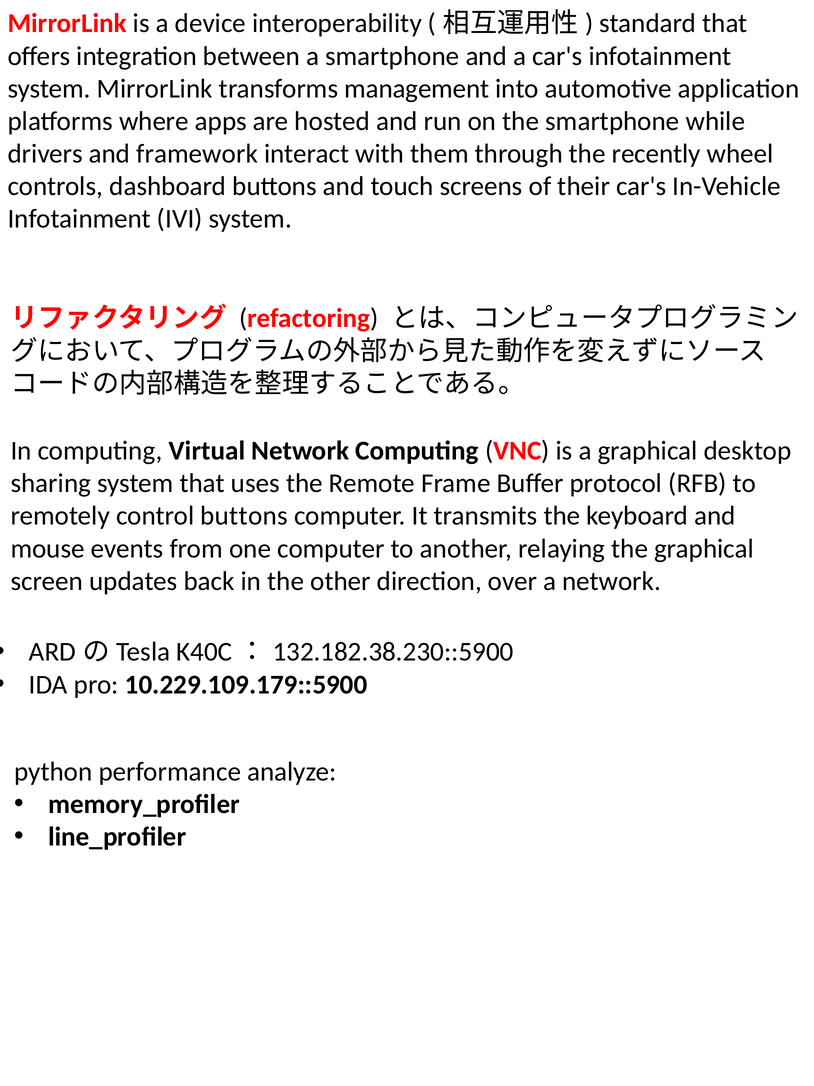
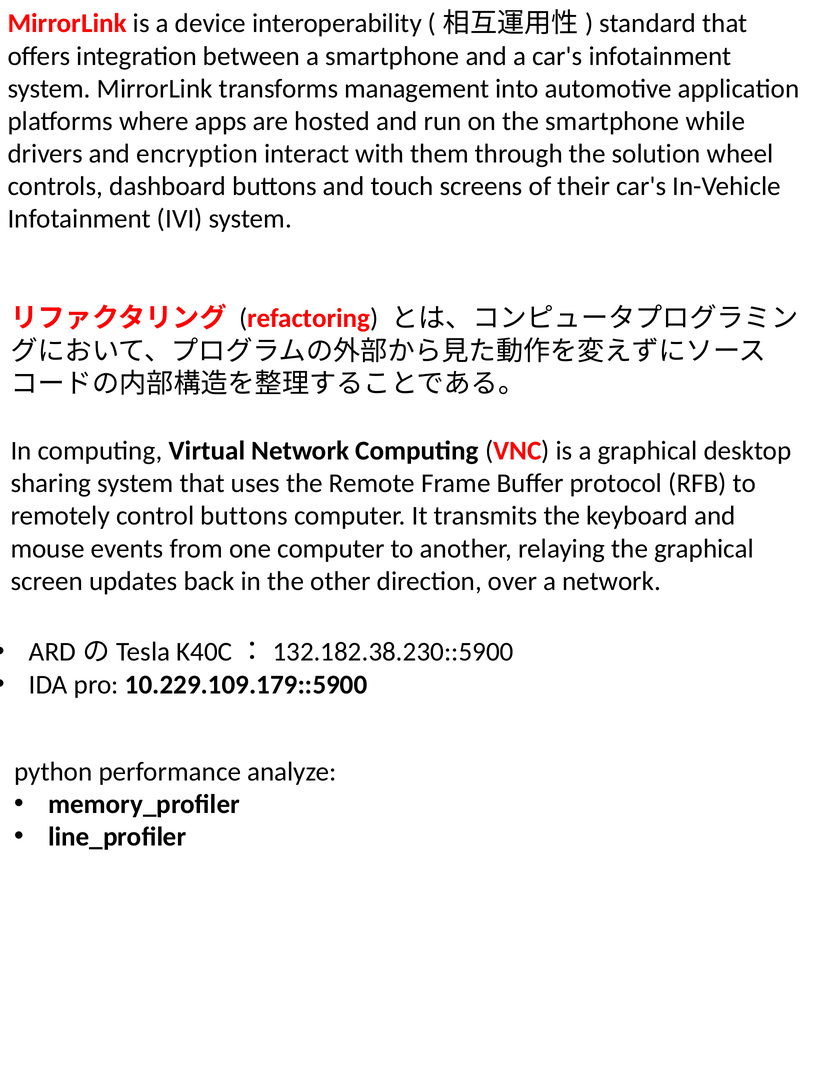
framework: framework -> encryption (197, 154)
recently: recently -> solution (656, 154)
